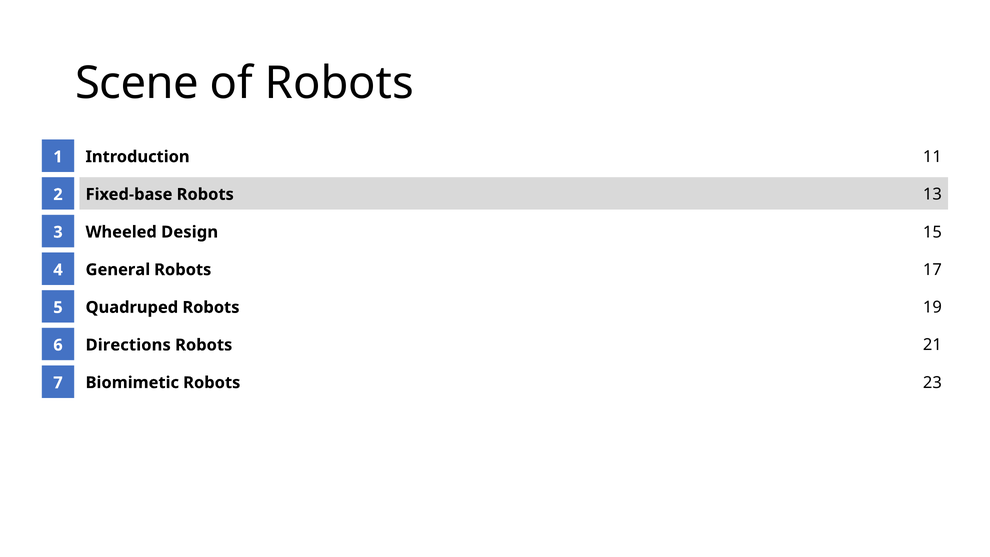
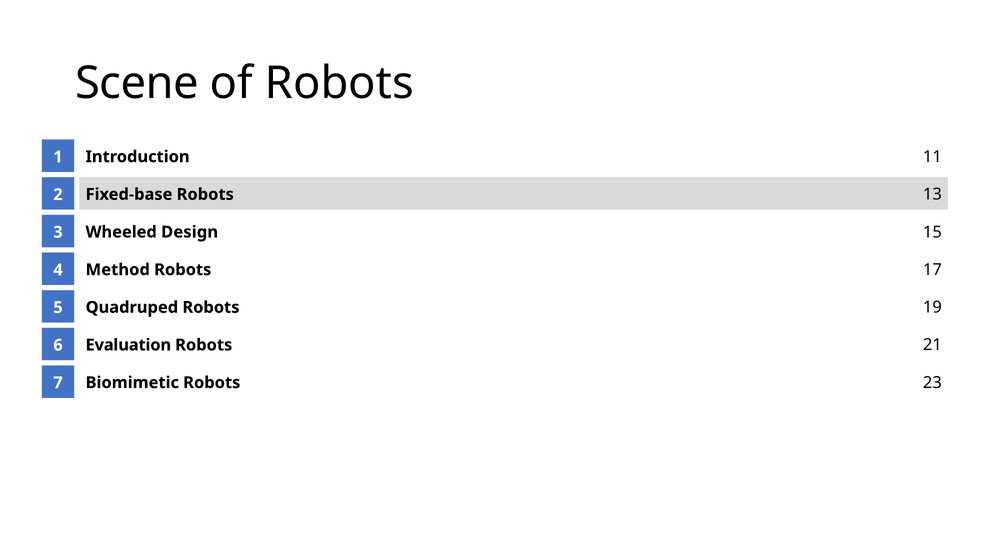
General: General -> Method (118, 270)
Directions: Directions -> Evaluation (128, 345)
